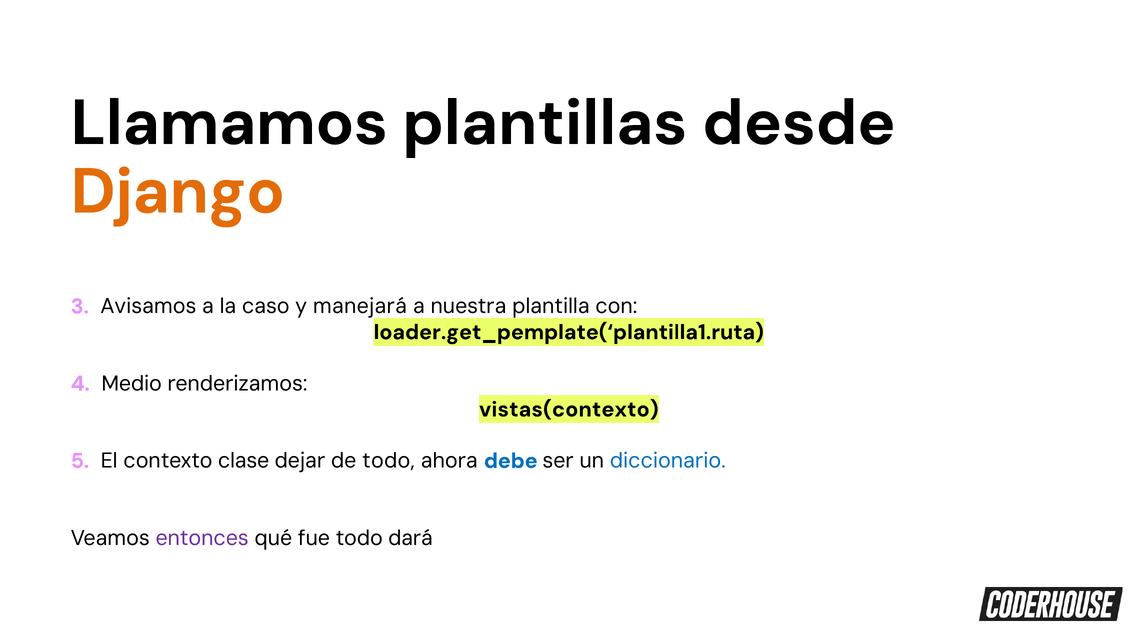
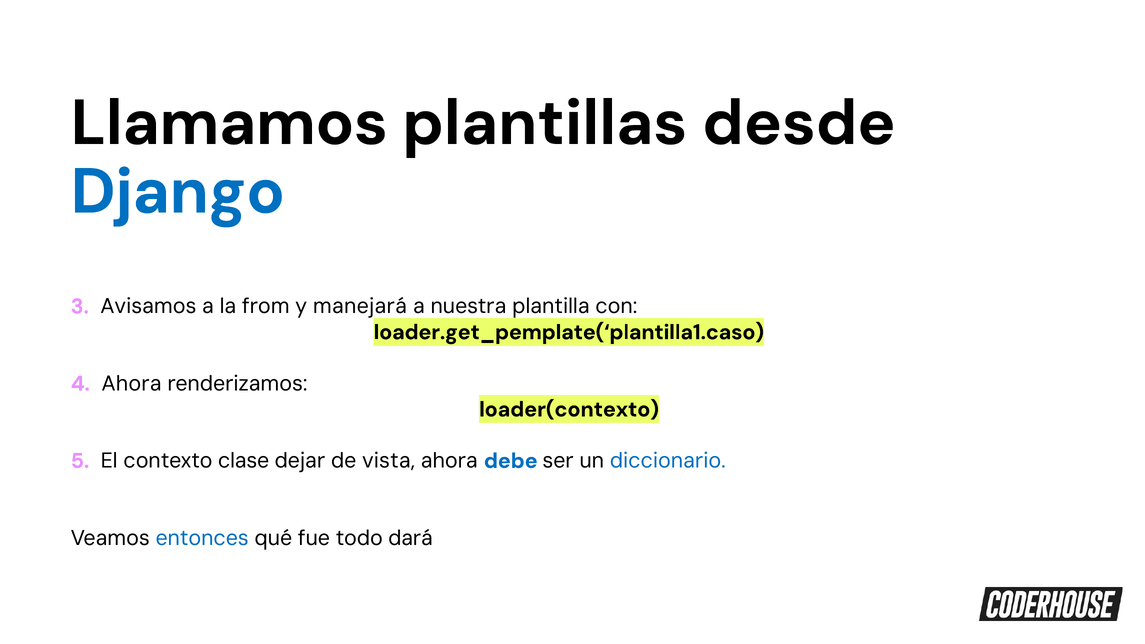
Django colour: orange -> blue (178, 192)
caso: caso -> from (266, 306)
loader.get_pemplate(‘plantilla1.ruta: loader.get_pemplate(‘plantilla1.ruta -> loader.get_pemplate(‘plantilla1.caso (569, 332)
4 Medio: Medio -> Ahora (132, 384)
vistas(contexto: vistas(contexto -> loader(contexto (569, 409)
de todo: todo -> vista (389, 461)
entonces colour: purple -> blue (202, 538)
